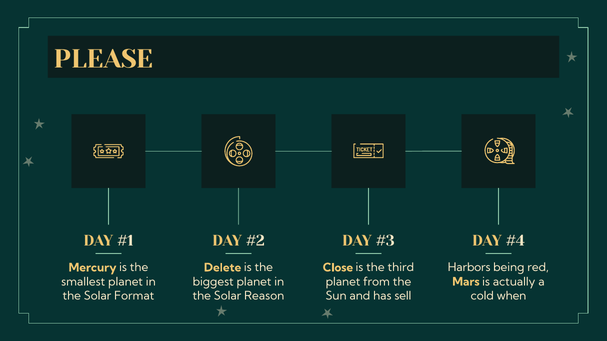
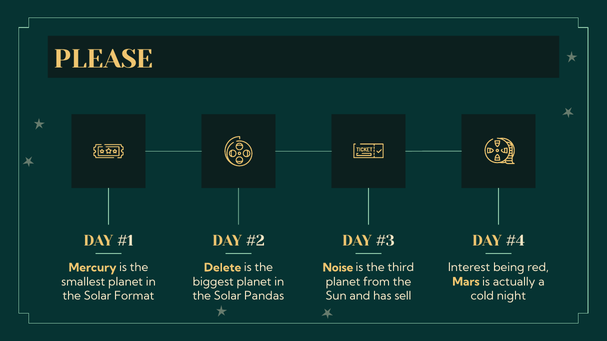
Close: Close -> Noise (338, 268)
Harbors: Harbors -> Interest (469, 268)
Reason: Reason -> Pandas (264, 296)
when: when -> night (511, 296)
